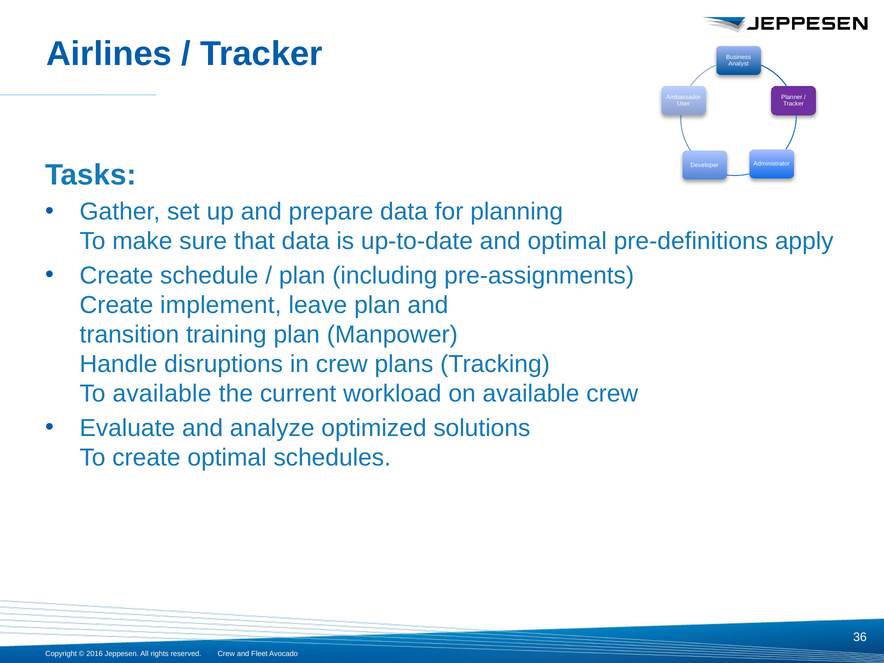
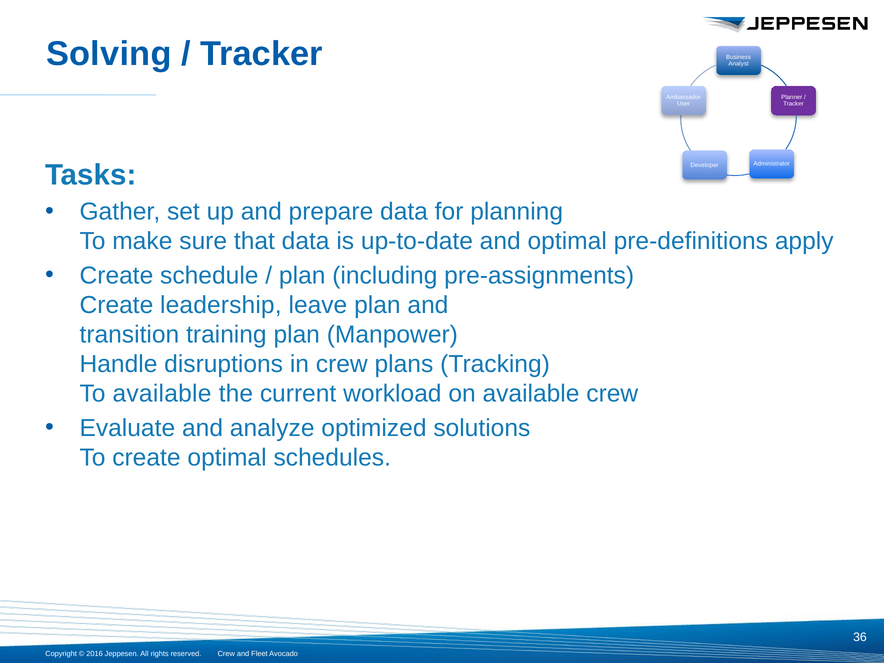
Airlines: Airlines -> Solving (109, 54)
implement: implement -> leadership (221, 305)
